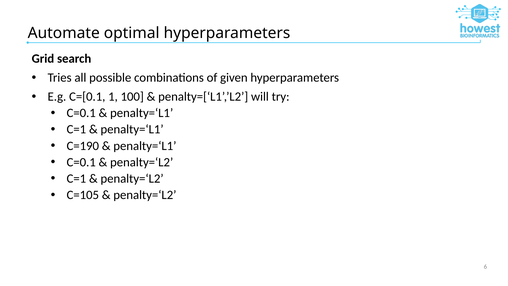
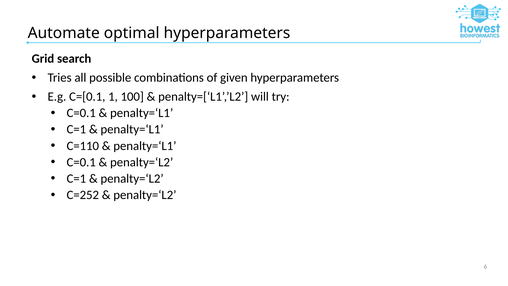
C=190: C=190 -> C=110 (83, 146)
C=105: C=105 -> C=252 (83, 195)
